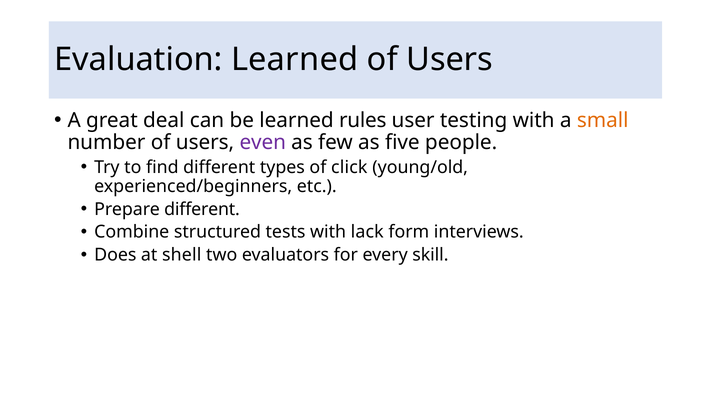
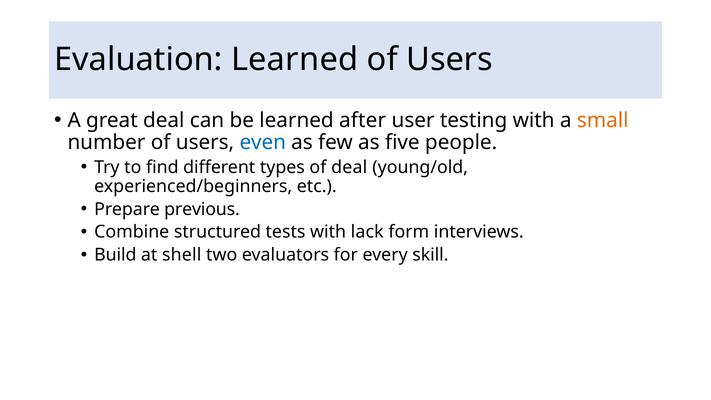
rules: rules -> after (363, 120)
even colour: purple -> blue (263, 143)
of click: click -> deal (349, 167)
Prepare different: different -> previous (202, 209)
Does: Does -> Build (115, 255)
